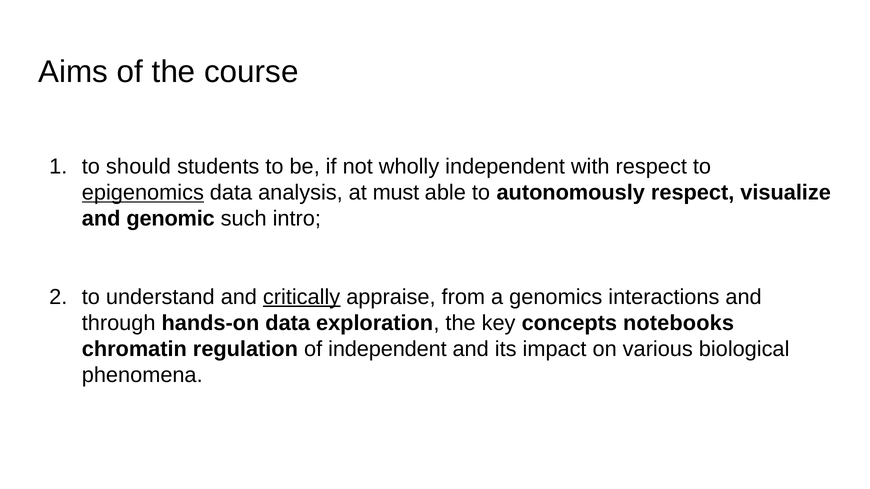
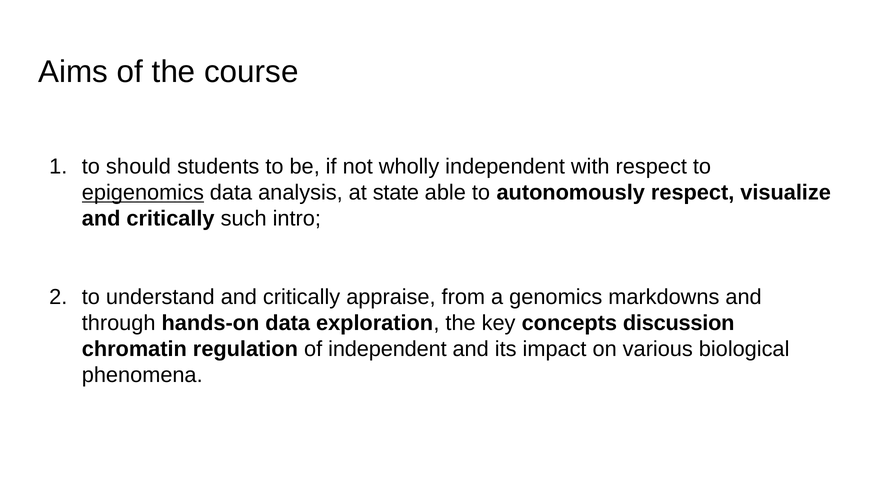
must: must -> state (396, 193)
genomic: genomic -> critically (170, 219)
critically underline: present -> none (302, 297)
interactions: interactions -> markdowns (664, 297)
notebooks: notebooks -> discussion (679, 323)
